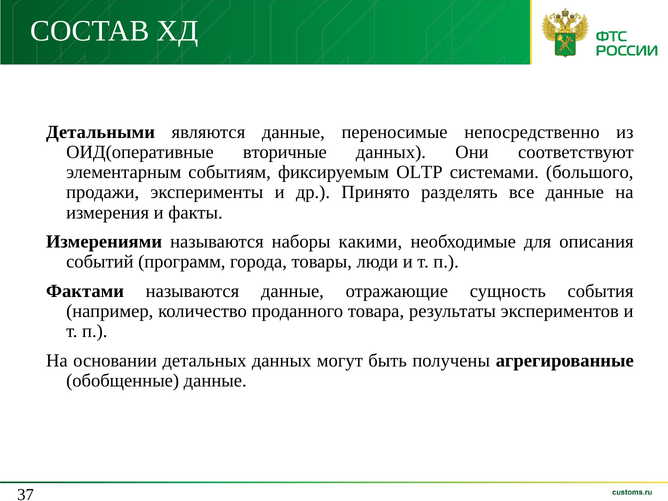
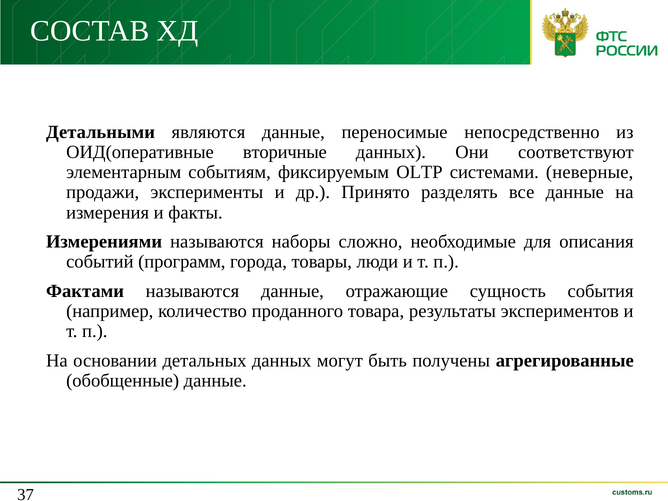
большого: большого -> неверные (590, 172)
какими: какими -> сложно (370, 242)
